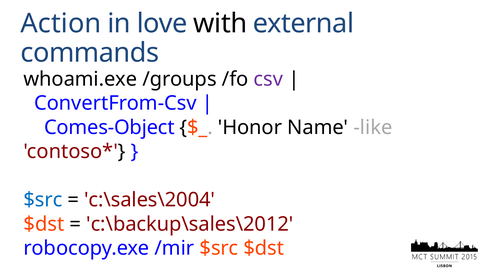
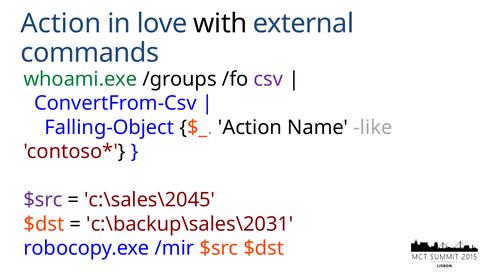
whoami.exe colour: black -> green (80, 79)
Comes-Object: Comes-Object -> Falling-Object (109, 127)
Honor: Honor -> Action (250, 127)
$src colour: blue -> purple (43, 200)
c:\sales\2004: c:\sales\2004 -> c:\sales\2045 (150, 200)
c:\backup\sales\2012: c:\backup\sales\2012 -> c:\backup\sales\2031 (190, 224)
